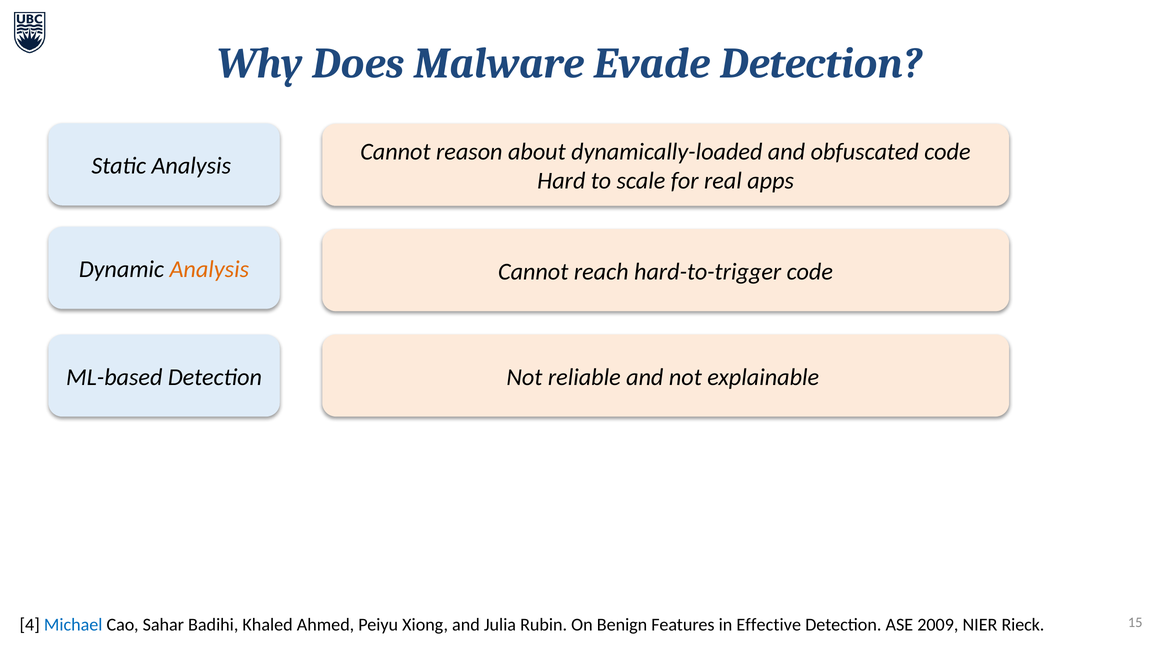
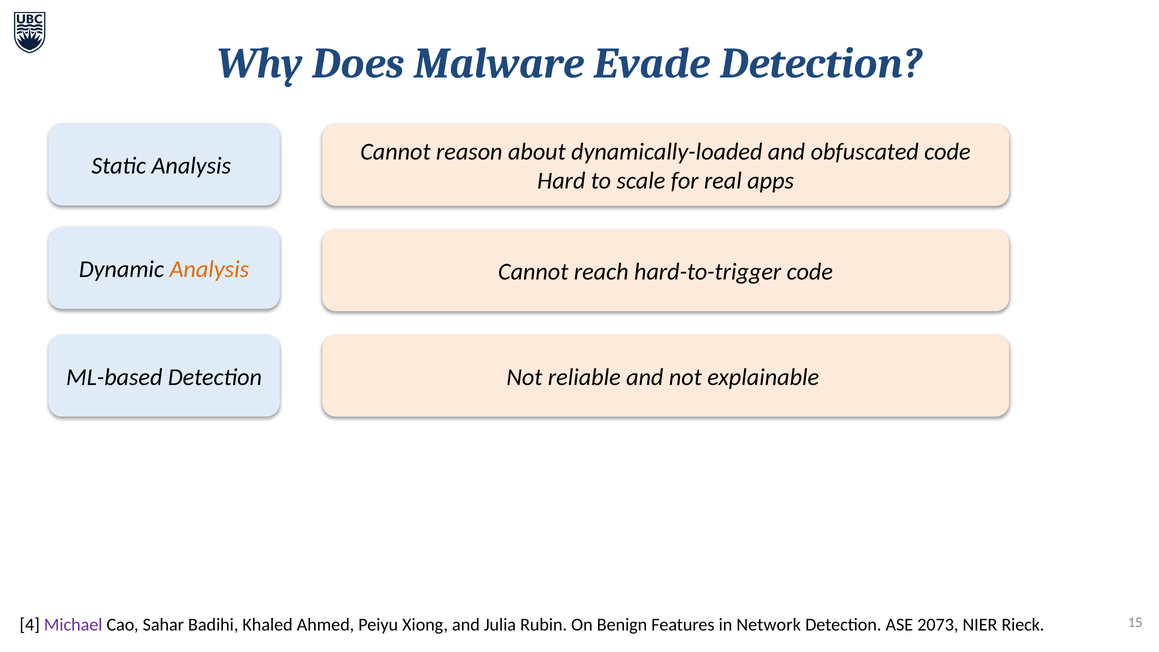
Michael colour: blue -> purple (73, 625)
Effective: Effective -> Network (769, 625)
2009: 2009 -> 2073 (938, 625)
